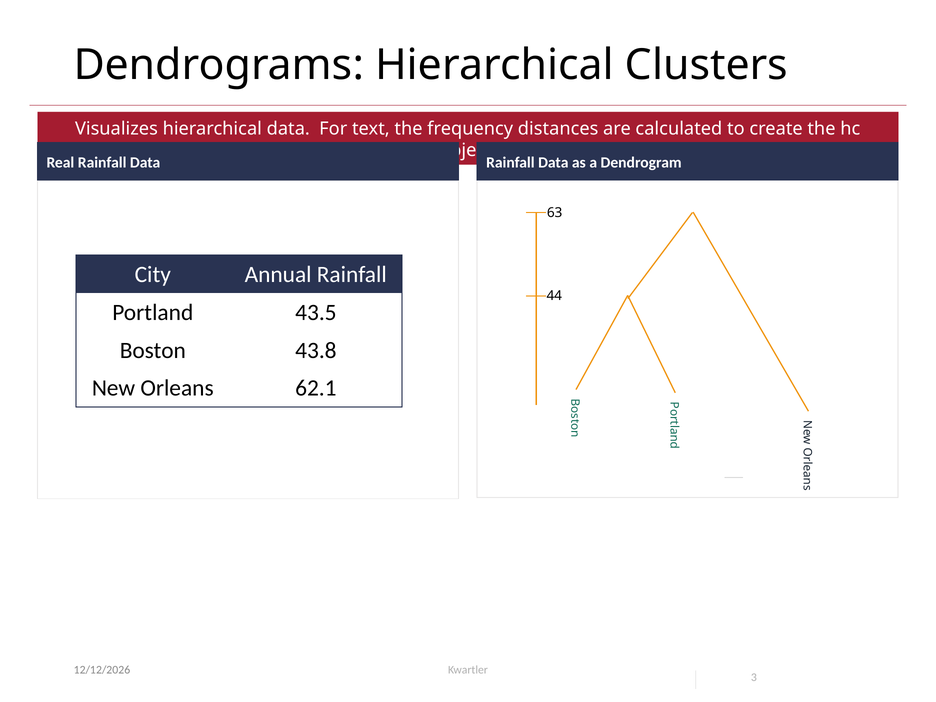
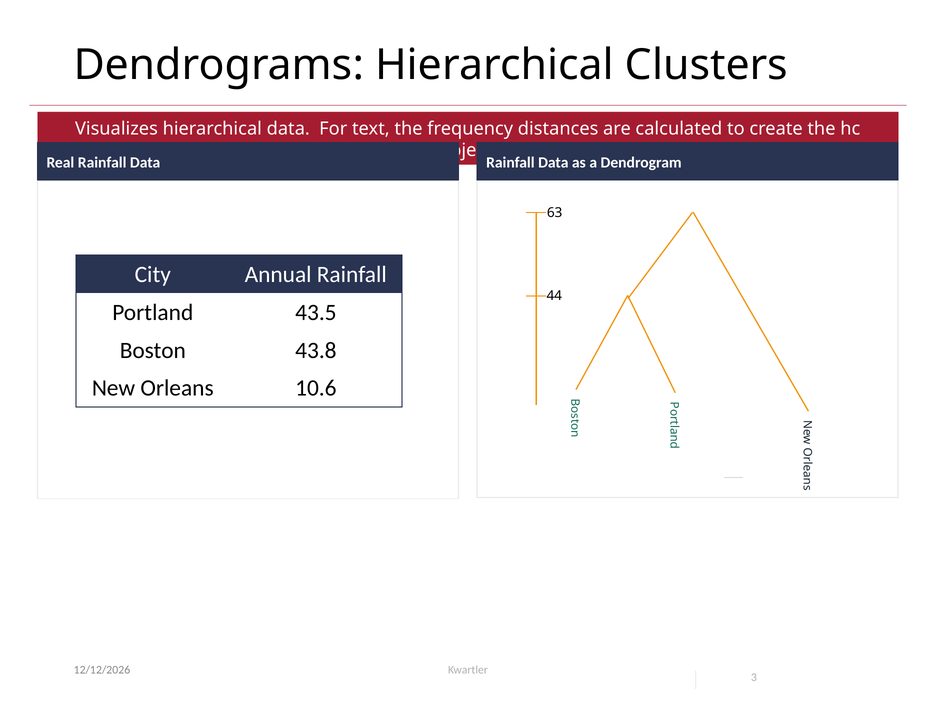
62.1: 62.1 -> 10.6 (316, 388)
